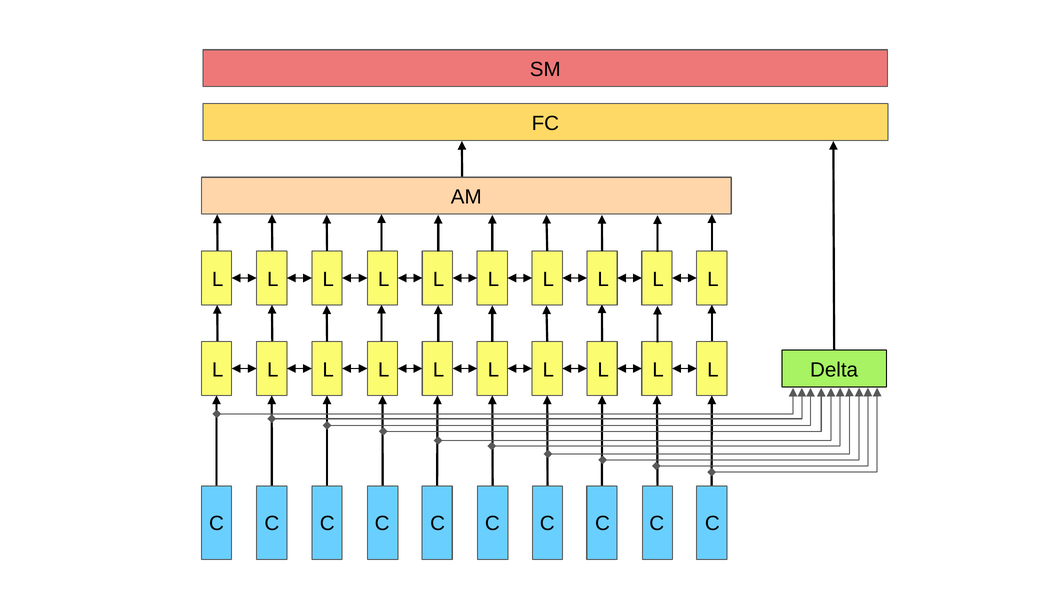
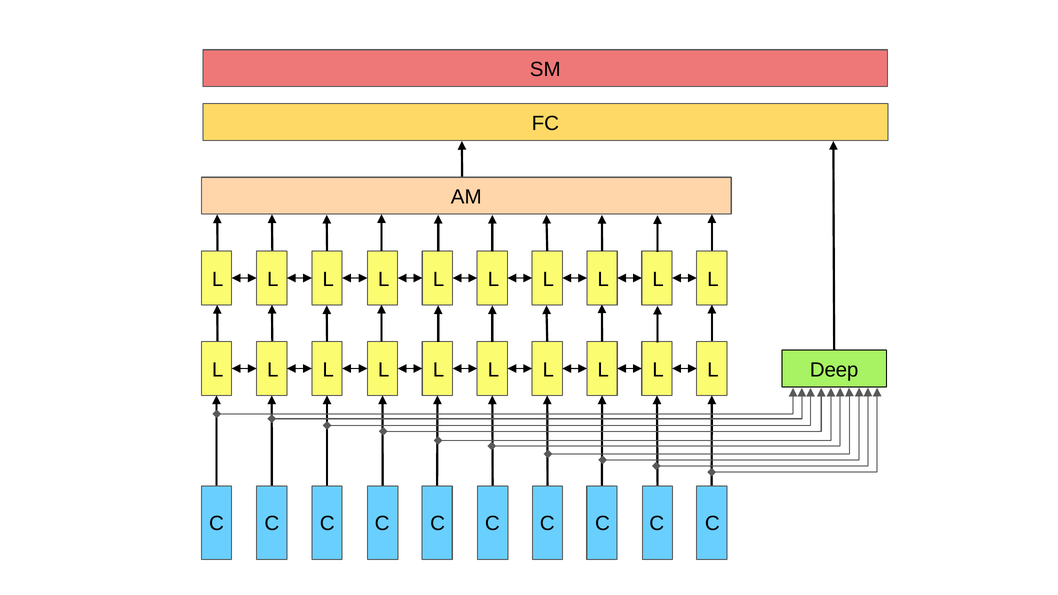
Delta: Delta -> Deep (834, 370)
